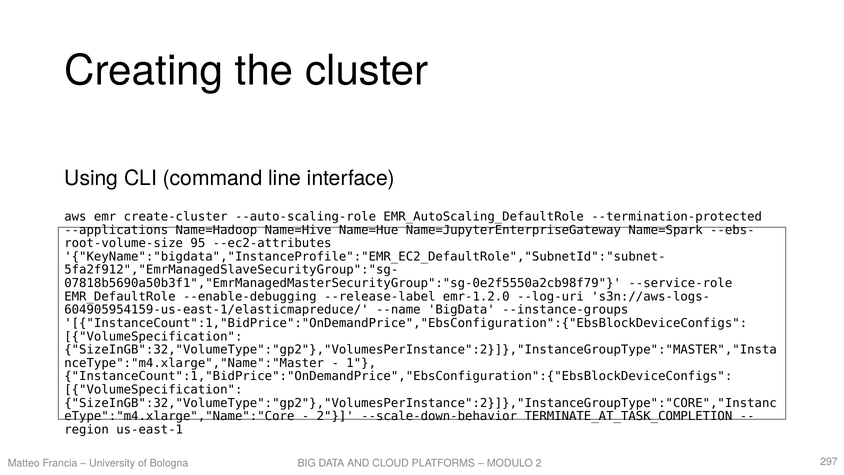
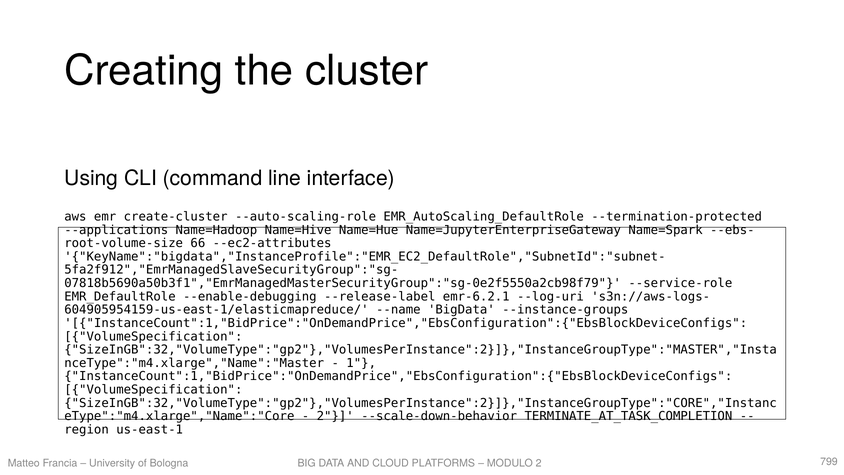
95: 95 -> 66 (198, 243)
emr-1.2.0: emr-1.2.0 -> emr-6.2.1 (476, 296)
297: 297 -> 799 (829, 462)
